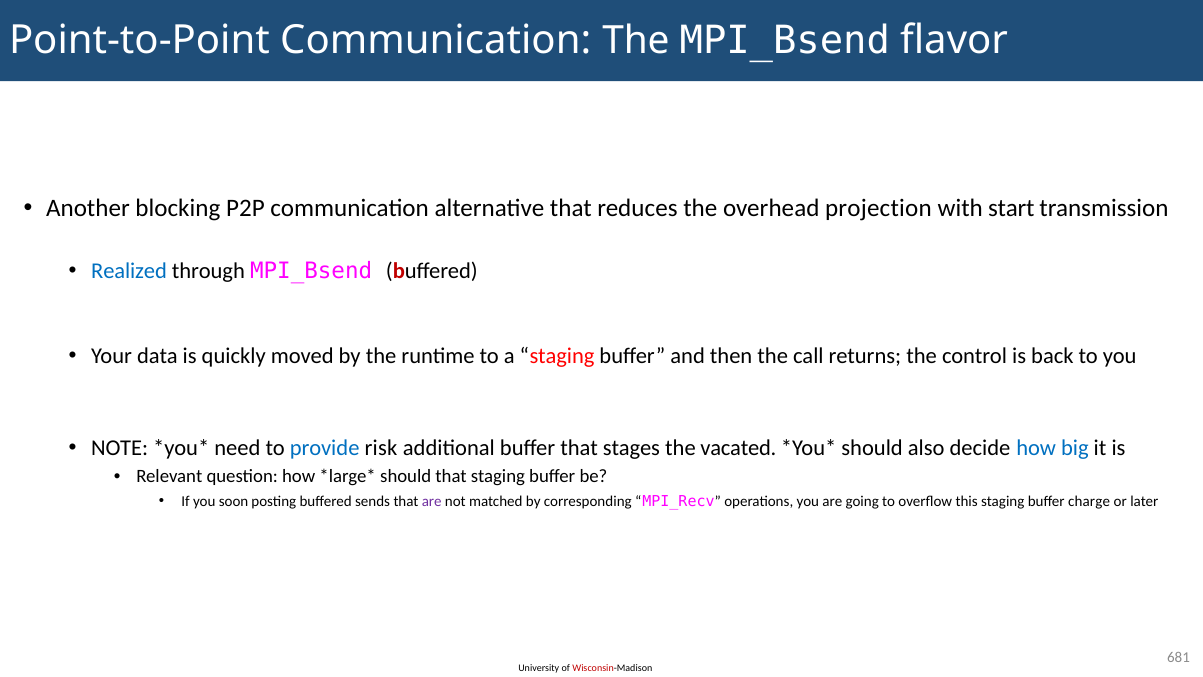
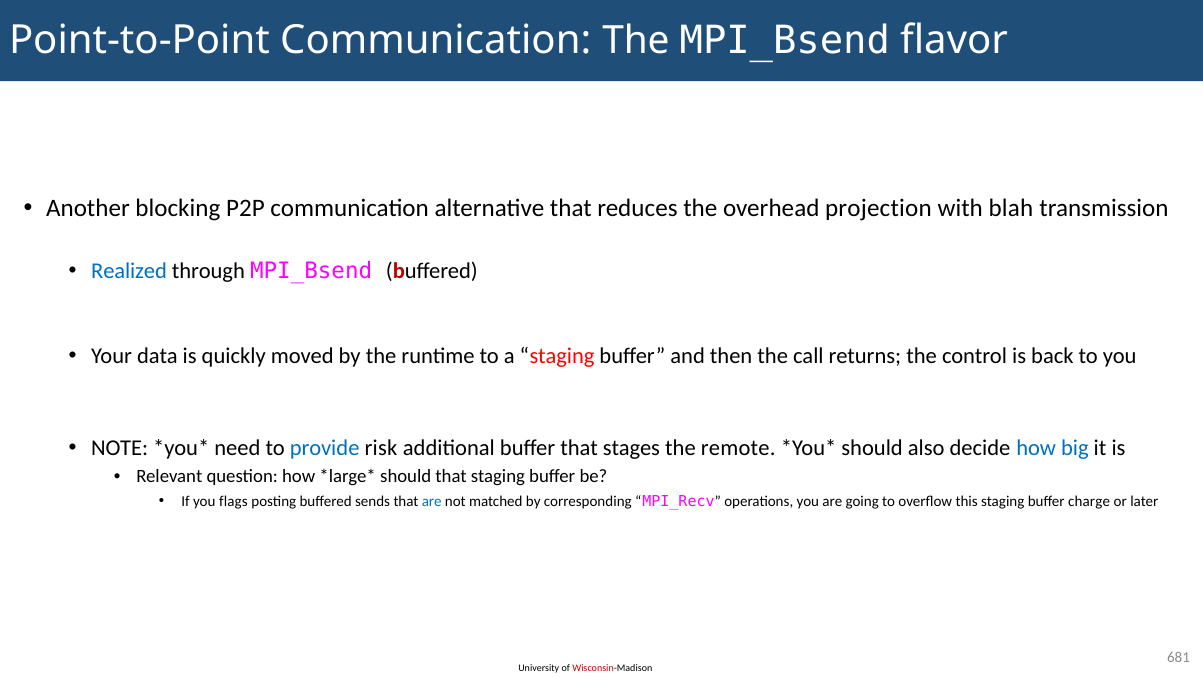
start: start -> blah (1011, 208)
vacated: vacated -> remote (738, 448)
soon: soon -> flags (233, 501)
are colour: purple -> blue (432, 501)
